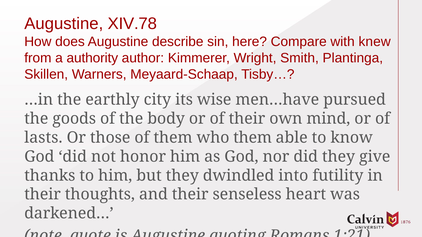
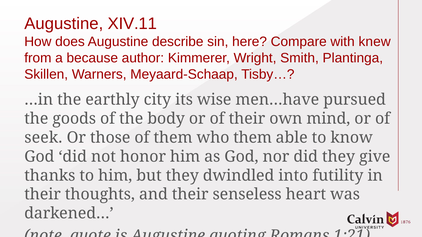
XIV.78: XIV.78 -> XIV.11 (132, 24)
authority: authority -> because (92, 58)
lasts: lasts -> seek (43, 138)
